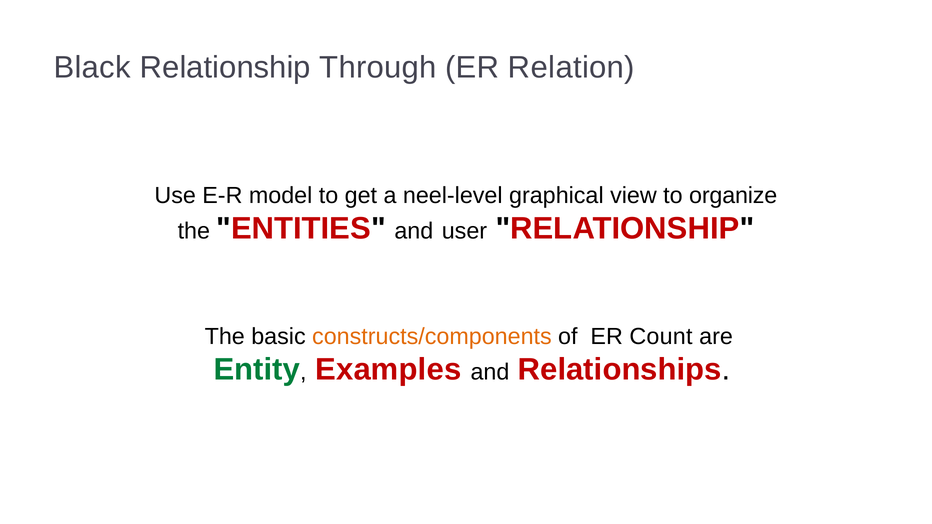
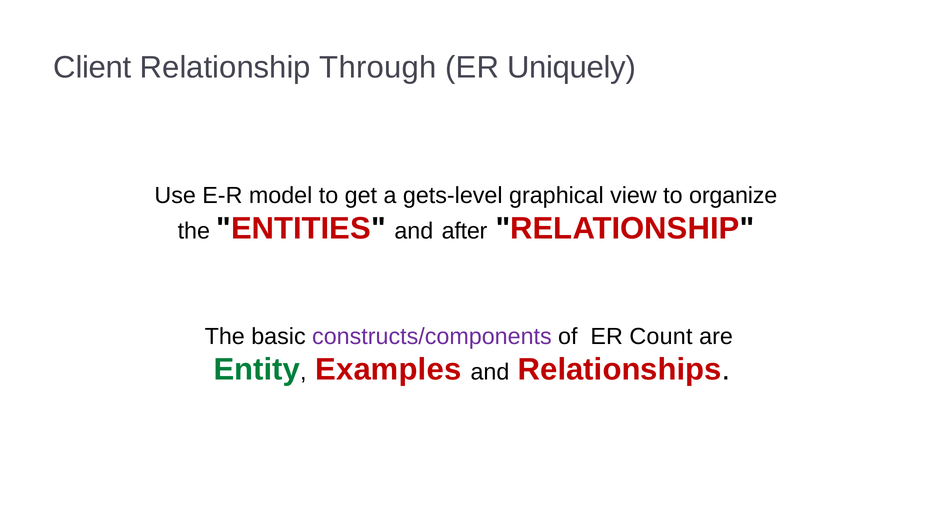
Black: Black -> Client (92, 67)
Relation: Relation -> Uniquely (572, 67)
neel-level: neel-level -> gets-level (453, 196)
user: user -> after (465, 231)
constructs/components colour: orange -> purple (432, 337)
